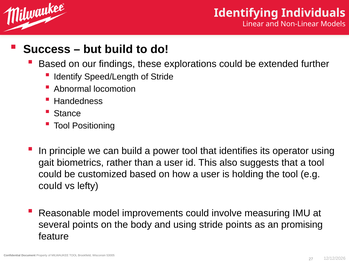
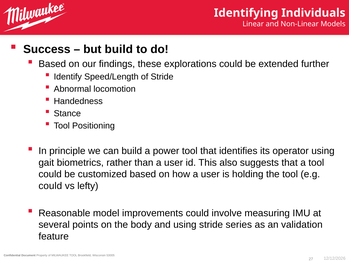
stride points: points -> series (239, 224)
promising: promising -> validation (302, 224)
